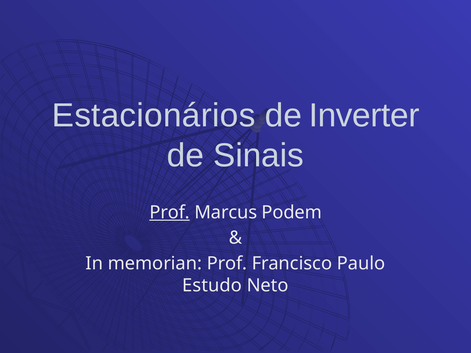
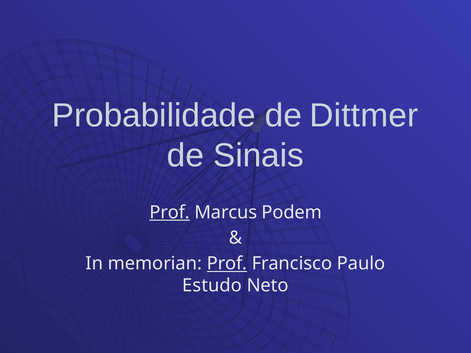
Estacionários: Estacionários -> Probabilidade (154, 116)
Inverter: Inverter -> Dittmer (364, 116)
Prof underline: none -> present (227, 264)
